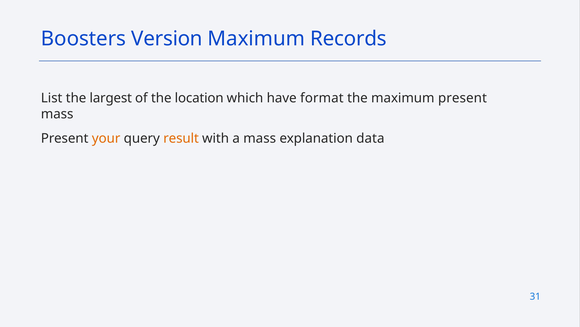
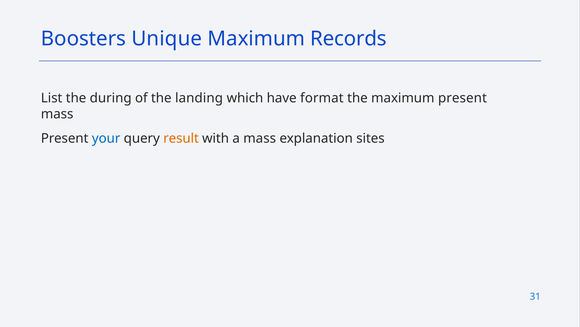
Version: Version -> Unique (167, 39)
largest: largest -> during (111, 98)
location: location -> landing (199, 98)
your colour: orange -> blue (106, 138)
data: data -> sites (370, 138)
